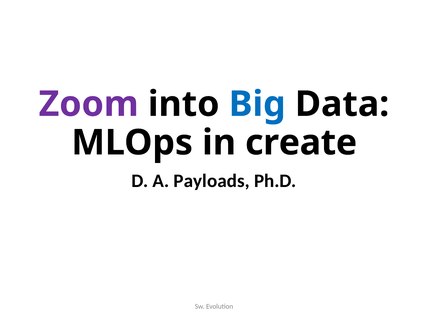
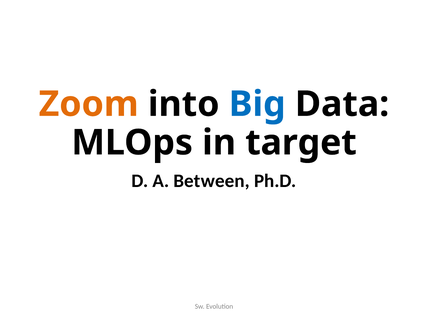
Zoom colour: purple -> orange (89, 104)
create: create -> target (301, 143)
Payloads: Payloads -> Between (212, 181)
